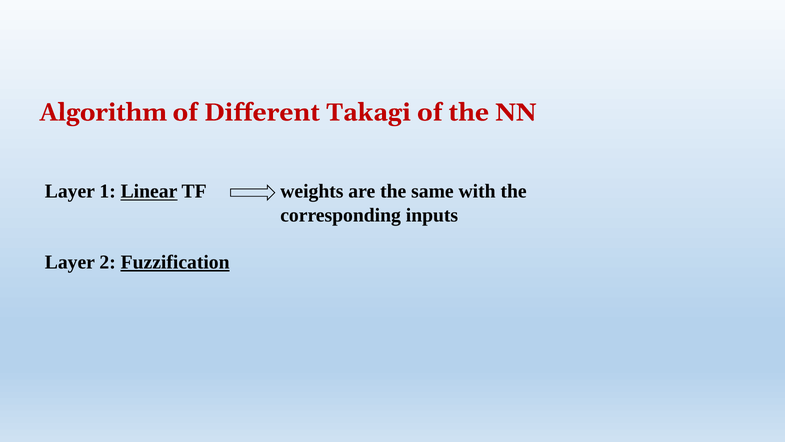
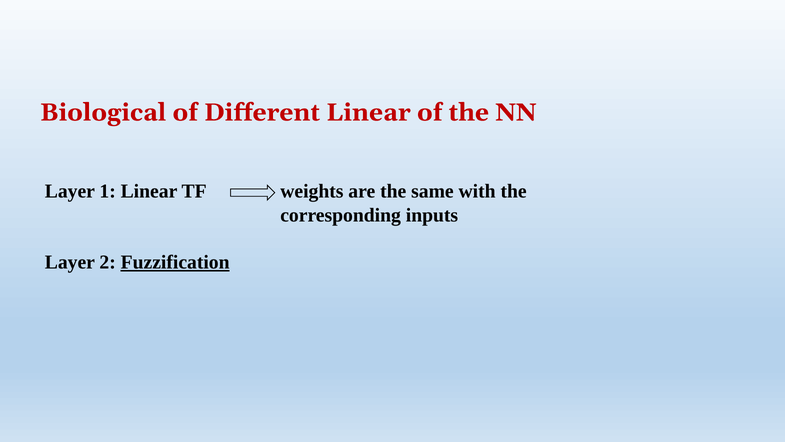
Algorithm: Algorithm -> Biological (103, 112)
Different Takagi: Takagi -> Linear (368, 112)
Linear underline: present -> none (149, 191)
